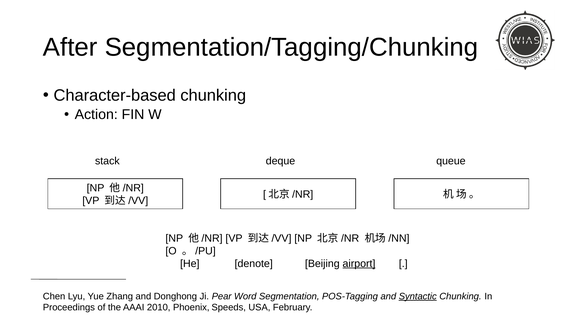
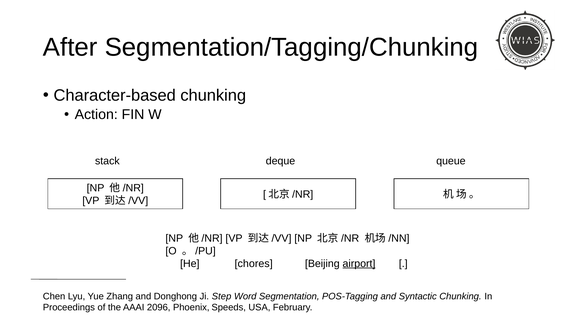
denote: denote -> chores (254, 264)
Pear: Pear -> Step (222, 296)
Syntactic underline: present -> none (418, 296)
2010: 2010 -> 2096 (159, 308)
